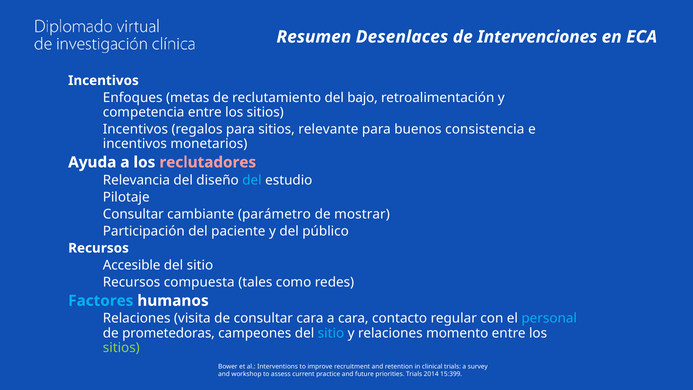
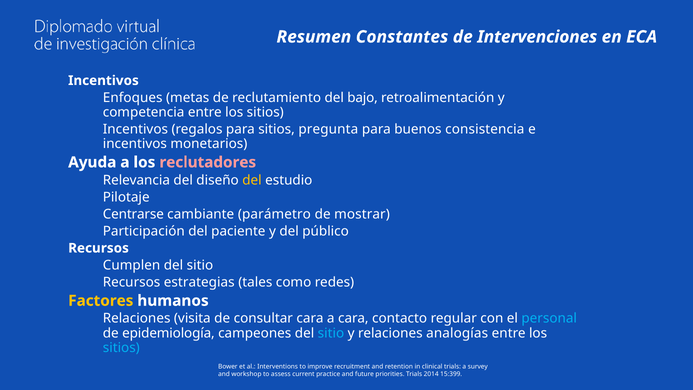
Desenlaces: Desenlaces -> Constantes (402, 37)
relevante: relevante -> pregunta (328, 129)
del colour: light blue -> yellow (252, 180)
Consultar: Consultar -> Centrarse (133, 214)
Accesible: Accesible -> Cumplen (132, 265)
compuesta: compuesta -> estrategias (199, 282)
Factores colour: light blue -> yellow (101, 301)
prometedoras: prometedoras -> epidemiología (168, 333)
momento: momento -> analogías (457, 333)
sitios colour: light green -> light blue (121, 348)
